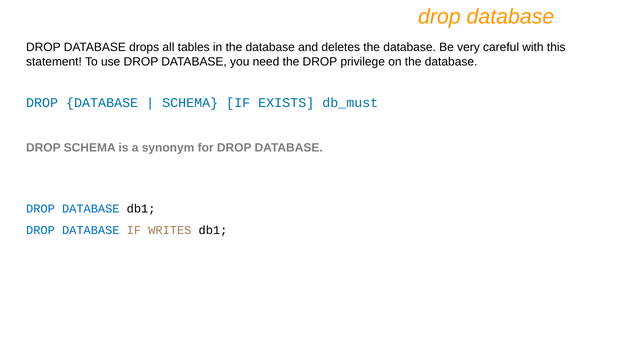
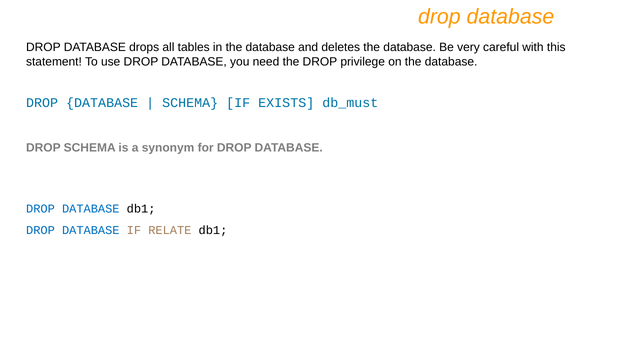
WRITES: WRITES -> RELATE (170, 230)
